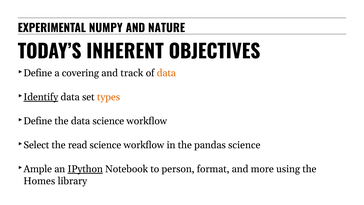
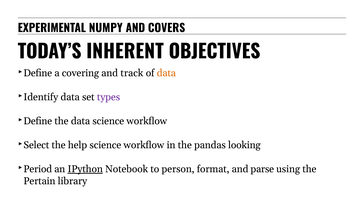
NATURE: NATURE -> COVERS (167, 28)
Identify underline: present -> none (41, 97)
types colour: orange -> purple (109, 97)
read: read -> help (78, 145)
pandas science: science -> looking (244, 145)
Ample: Ample -> Period (38, 169)
more: more -> parse (262, 169)
Homes: Homes -> Pertain (39, 180)
